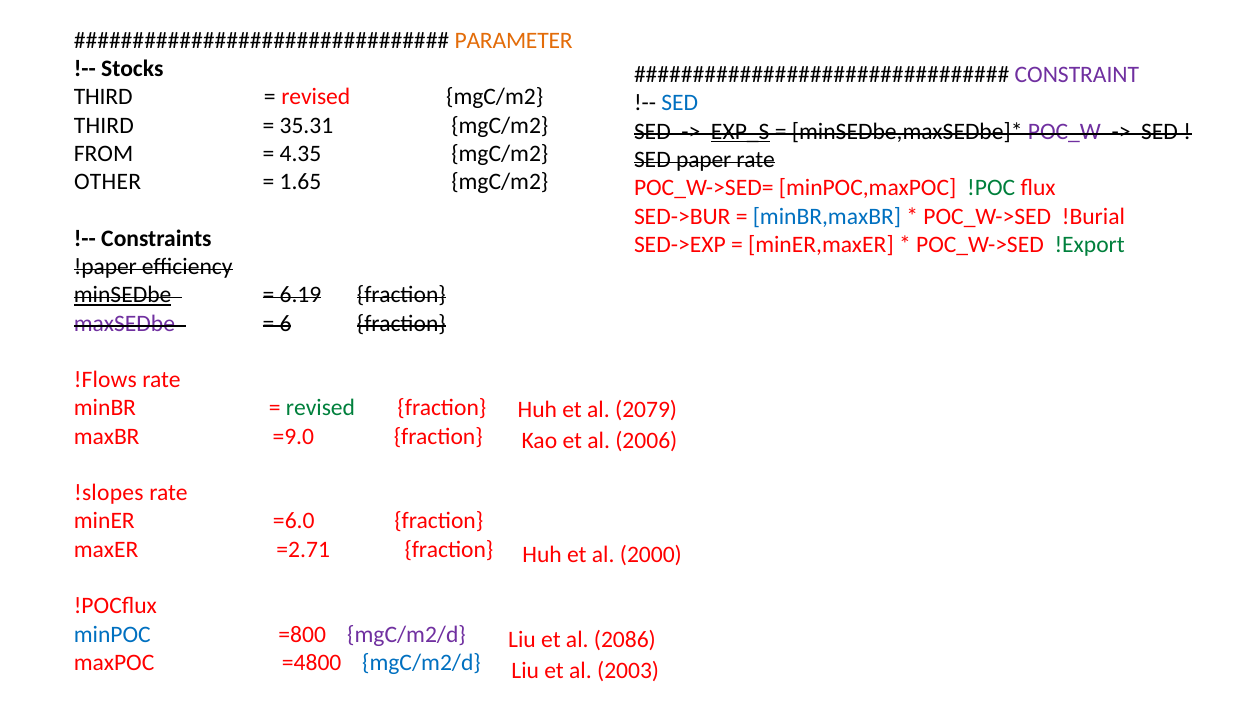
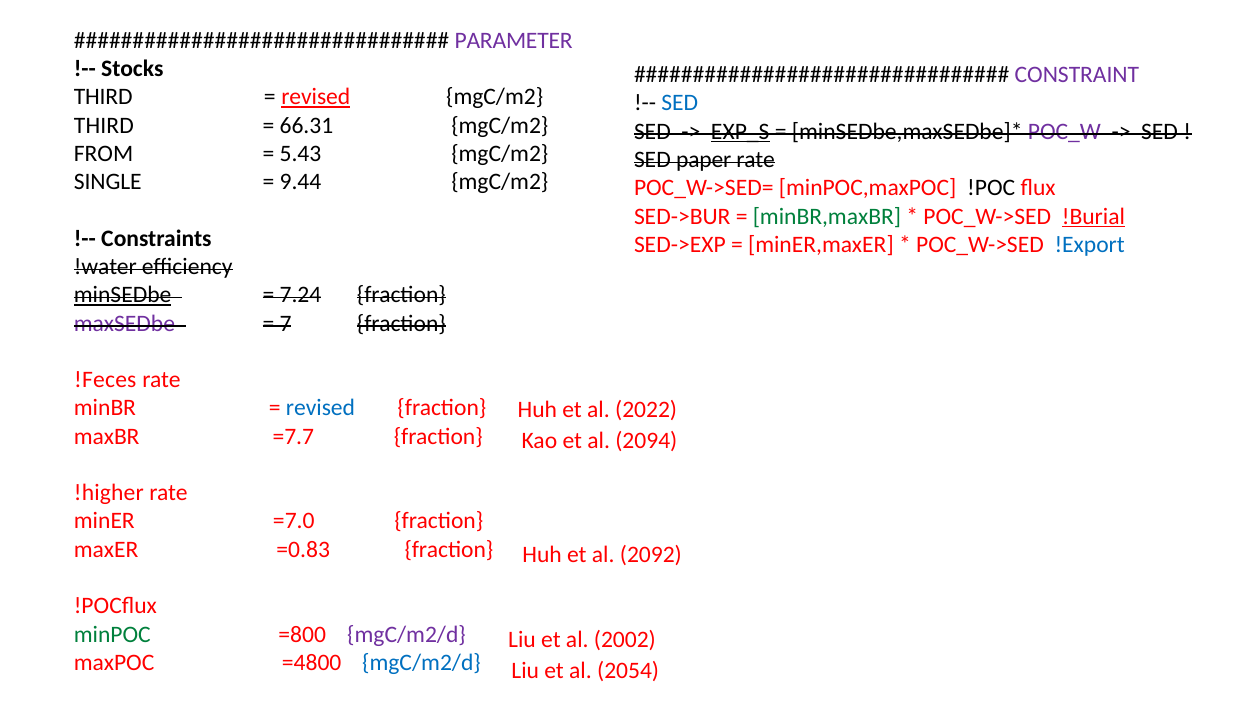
PARAMETER colour: orange -> purple (514, 40)
revised underline: none -> present (316, 97)
35.31: 35.31 -> 66.31 (306, 125)
4.35: 4.35 -> 5.43 (300, 154)
OTHER: OTHER -> SINGLE (108, 182)
1.65: 1.65 -> 9.44 (300, 182)
!POC colour: green -> black (991, 188)
minBR,maxBR colour: blue -> green (827, 216)
!Burial underline: none -> present (1093, 216)
!Export colour: green -> blue (1090, 245)
!paper: !paper -> !water (105, 267)
6.19: 6.19 -> 7.24 (300, 295)
6: 6 -> 7 (286, 324)
!Flows: !Flows -> !Feces (105, 380)
revised colour: green -> blue (320, 408)
2079: 2079 -> 2022 (646, 410)
=9.0: =9.0 -> =7.7 (293, 437)
2006: 2006 -> 2094 (646, 442)
!slopes: !slopes -> !higher (109, 493)
=6.0: =6.0 -> =7.0 (294, 522)
=2.71: =2.71 -> =0.83 (303, 550)
2000: 2000 -> 2092 (651, 555)
minPOC colour: blue -> green (112, 635)
2086: 2086 -> 2002 (625, 640)
2003: 2003 -> 2054 (628, 672)
